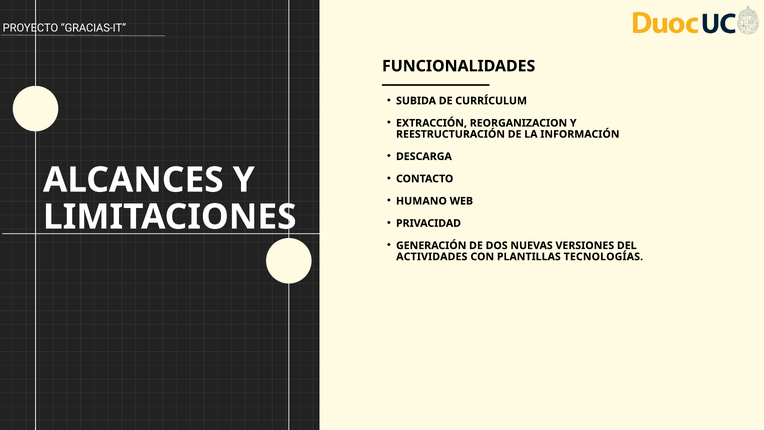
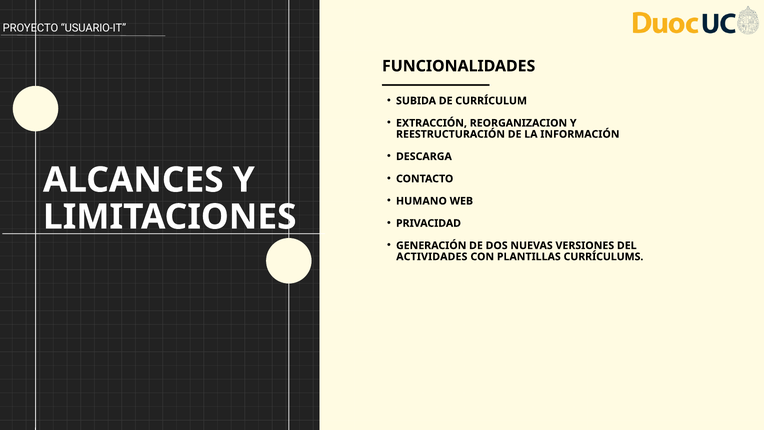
GRACIAS-IT: GRACIAS-IT -> USUARIO-IT (93, 28)
TECNOLOGÍAS: TECNOLOGÍAS -> CURRÍCULUMS (603, 257)
